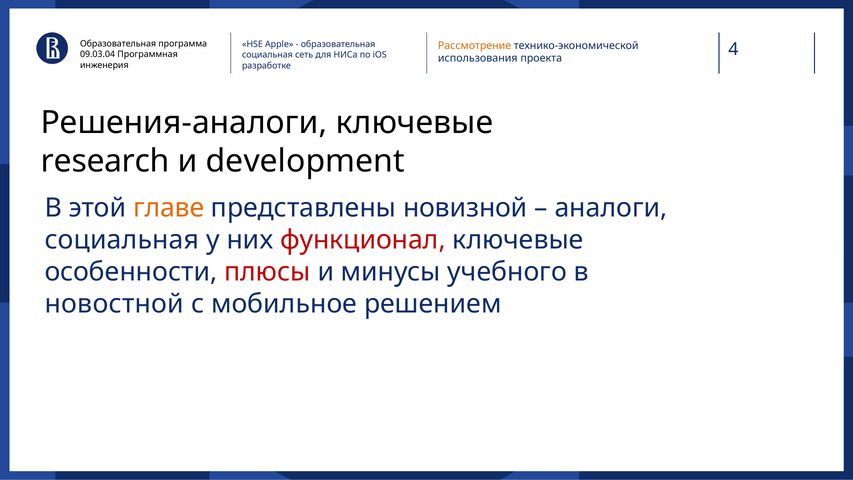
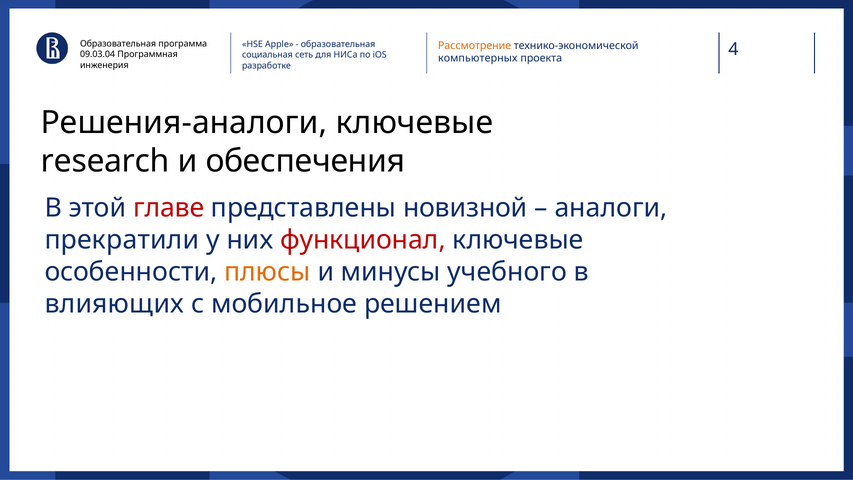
использования: использования -> компьютерных (478, 58)
development: development -> обеспечения (305, 161)
главе colour: orange -> red (169, 208)
социальная: социальная -> прекратили (122, 240)
плюсы colour: red -> orange (267, 272)
новостной: новостной -> влияющих (114, 304)
